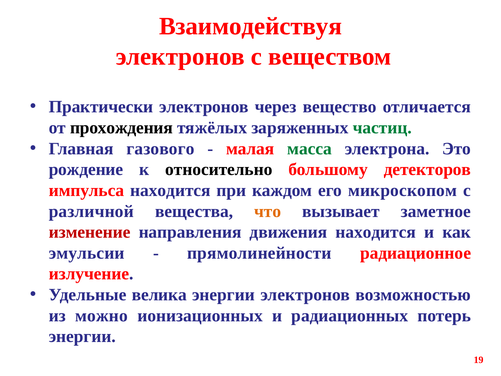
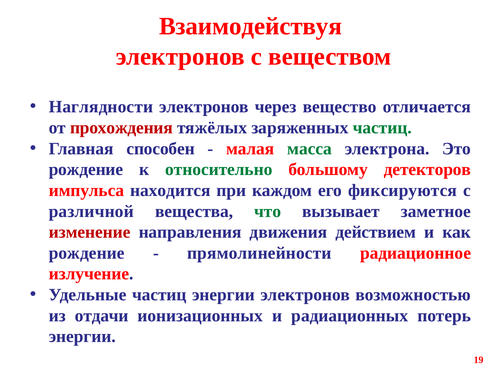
Практически: Практически -> Наглядности (101, 107)
прохождения colour: black -> red (121, 128)
газового: газового -> способен (161, 149)
относительно colour: black -> green (219, 169)
микроскопом: микроскопом -> фиксируются (403, 190)
что colour: orange -> green (268, 211)
движения находится: находится -> действием (376, 232)
эмульсии: эмульсии -> рождение (87, 253)
Удельные велика: велика -> частиц (159, 295)
можно: можно -> отдачи (102, 315)
